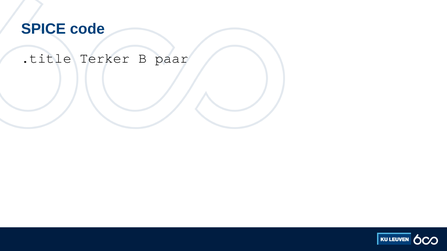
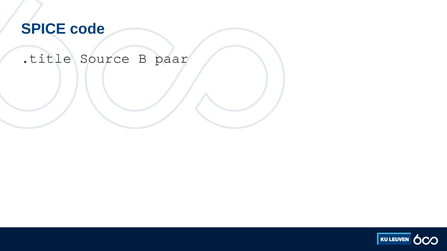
Terker: Terker -> Source (105, 58)
